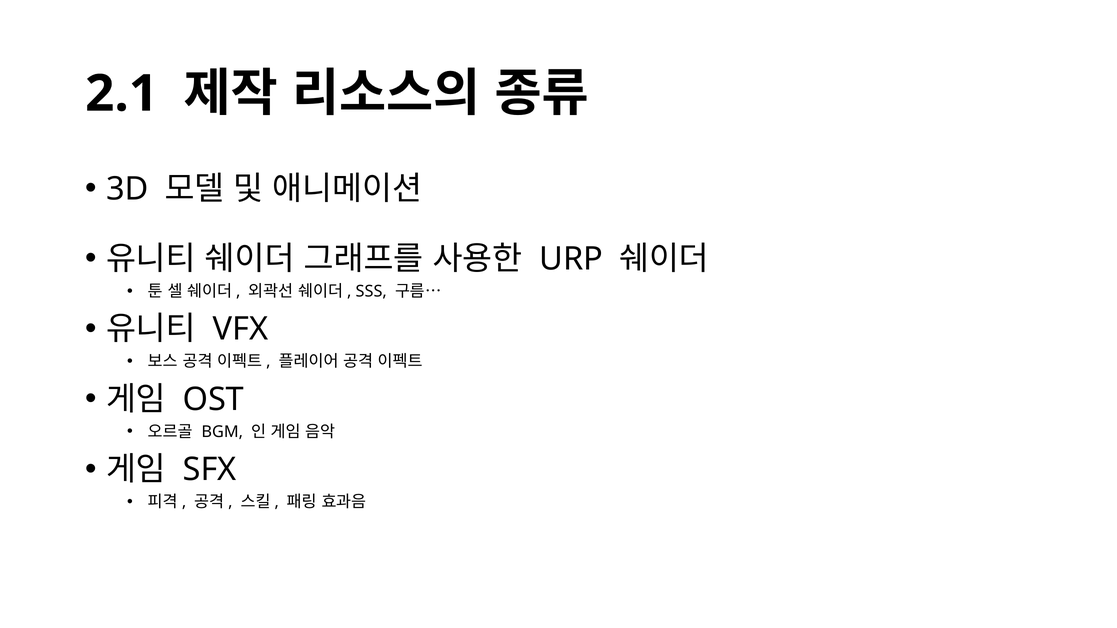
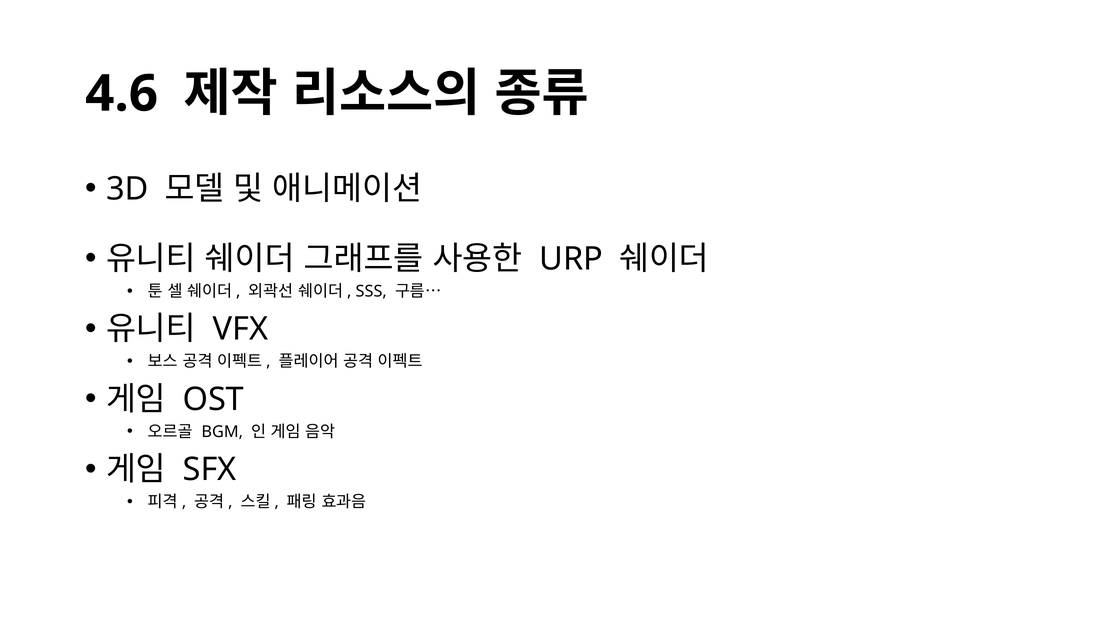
2.1: 2.1 -> 4.6 (122, 94)
